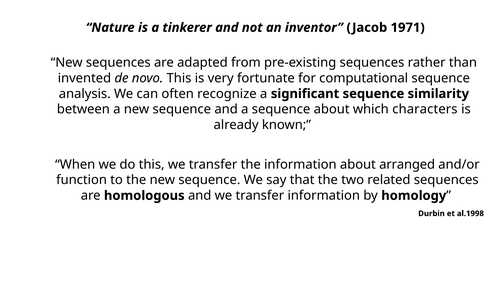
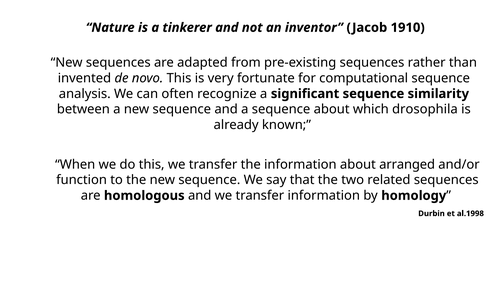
1971: 1971 -> 1910 (408, 28)
characters: characters -> drosophila (425, 109)
